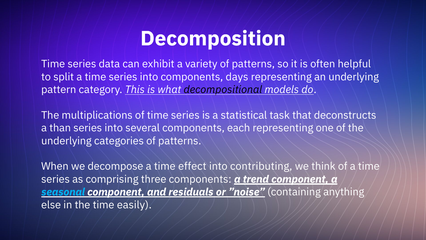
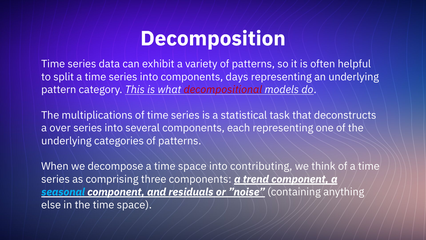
decompositional colour: black -> red (223, 89)
than: than -> over (60, 128)
a time effect: effect -> space (192, 166)
the time easily: easily -> space (134, 205)
